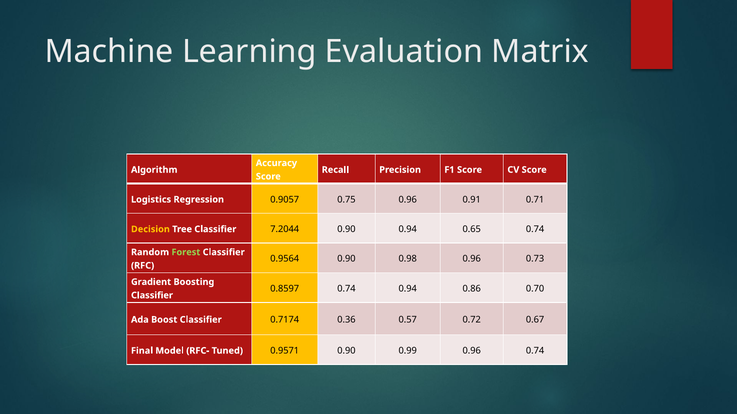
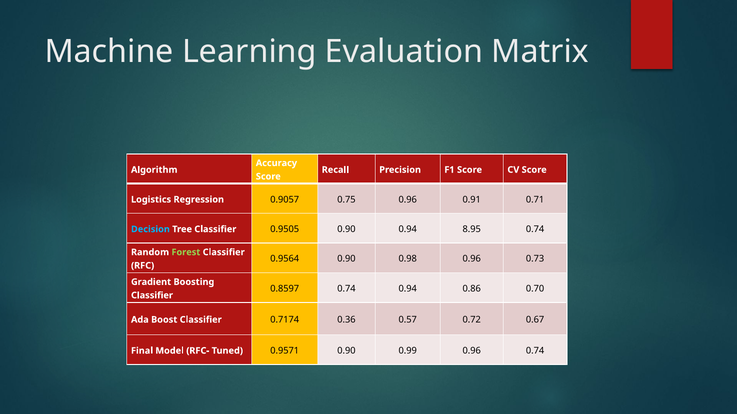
Decision colour: yellow -> light blue (150, 229)
7.2044: 7.2044 -> 0.9505 (285, 229)
0.65: 0.65 -> 8.95 (472, 229)
